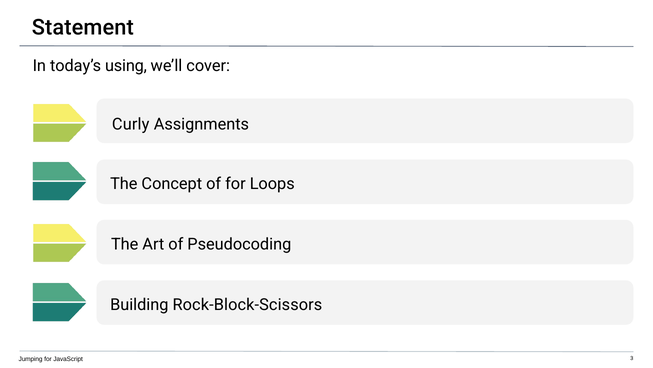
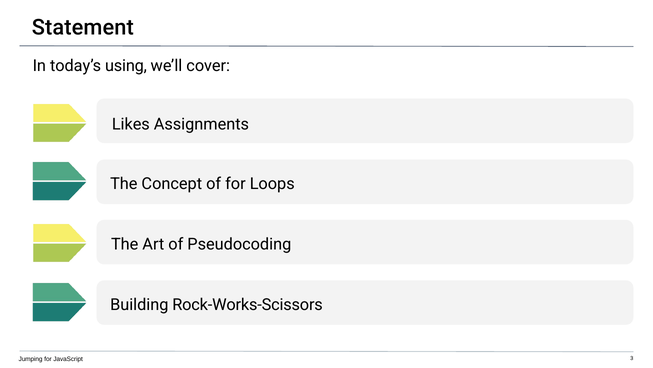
Curly: Curly -> Likes (131, 124)
Rock-Block-Scissors: Rock-Block-Scissors -> Rock-Works-Scissors (248, 304)
